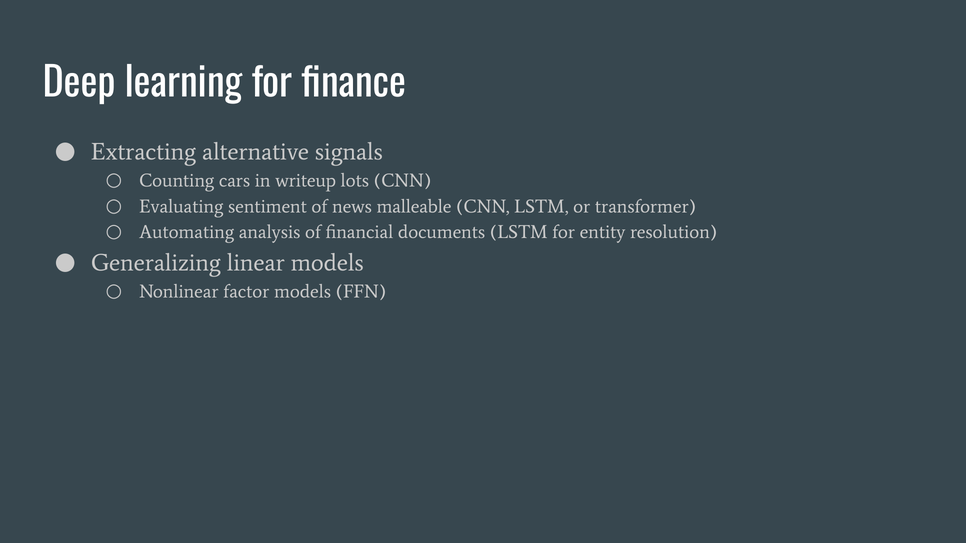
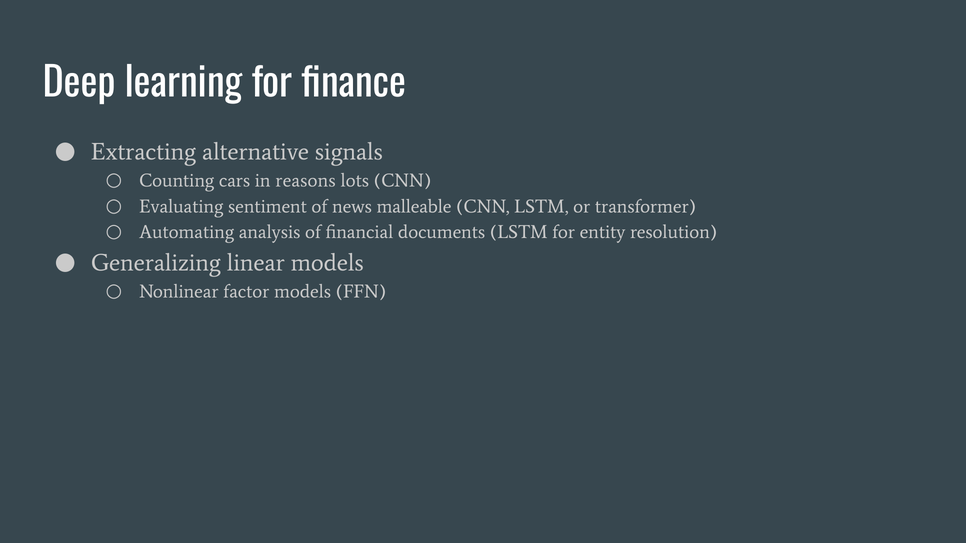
writeup: writeup -> reasons (306, 181)
